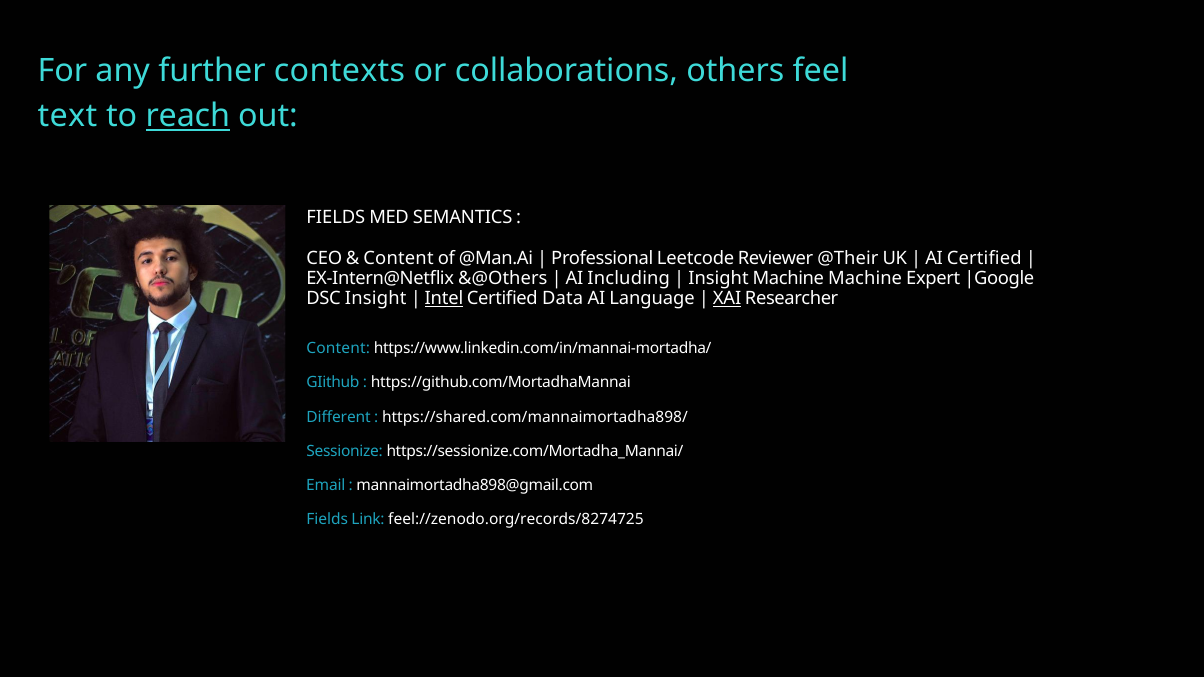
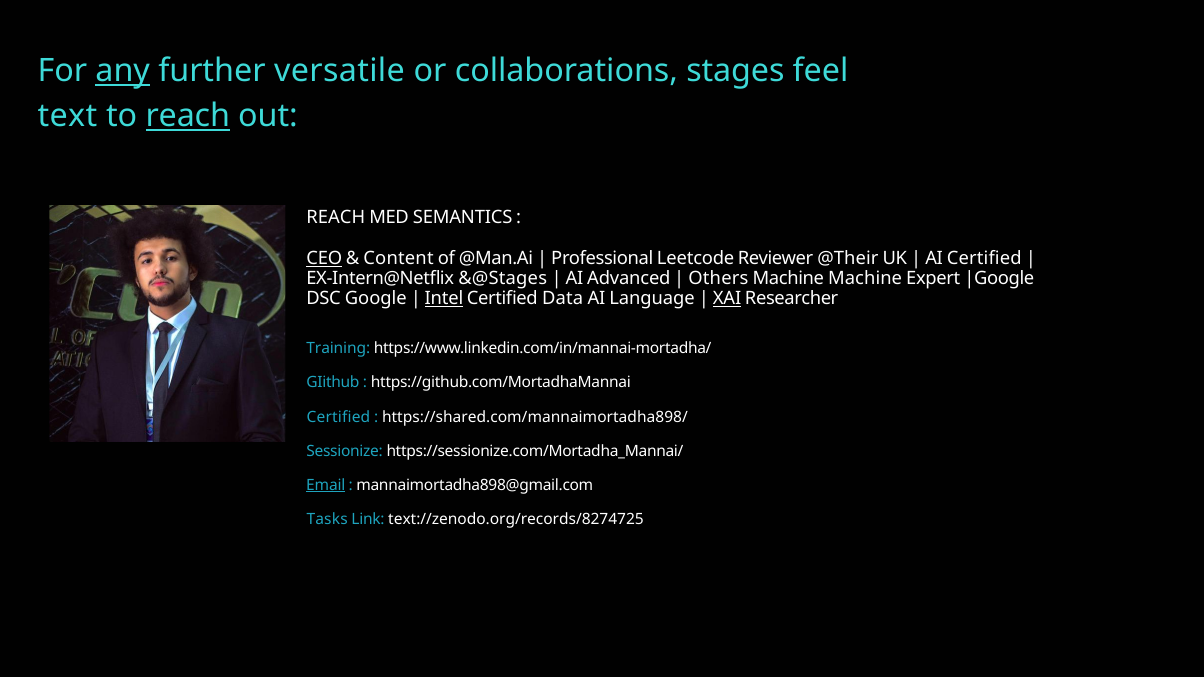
any underline: none -> present (123, 71)
contexts: contexts -> versatile (339, 71)
others: others -> stages (735, 71)
FIELDS: FIELDS -> REACH (336, 218)
CEO underline: none -> present (324, 258)
&@Others: &@Others -> &@Stages (503, 278)
Including: Including -> Advanced (629, 278)
Insight: Insight -> Others (718, 278)
DSC Insight: Insight -> Google (376, 299)
Content: Content -> Training (338, 349)
Different: Different -> Certified (338, 417)
Email underline: none -> present (326, 485)
Fields: Fields -> Tasks (327, 520)
feel://zenodo.org/records/8274725: feel://zenodo.org/records/8274725 -> text://zenodo.org/records/8274725 (516, 520)
